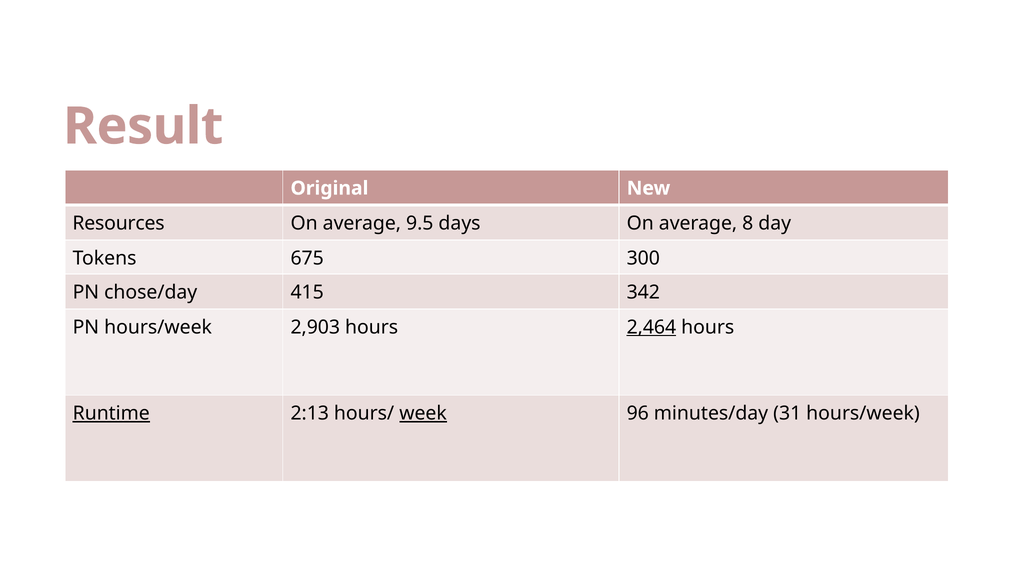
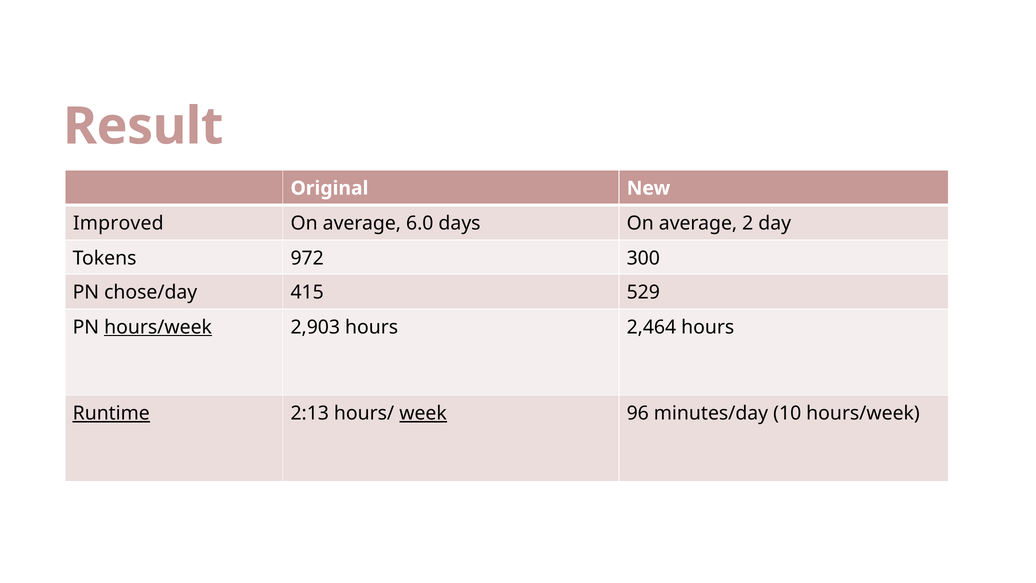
Resources: Resources -> Improved (118, 223)
9.5: 9.5 -> 6.0 (420, 223)
8: 8 -> 2 (748, 223)
675: 675 -> 972 (307, 258)
342: 342 -> 529 (643, 292)
hours/week underline: none -> present (158, 327)
2,464 underline: present -> none (651, 327)
31: 31 -> 10 (787, 413)
